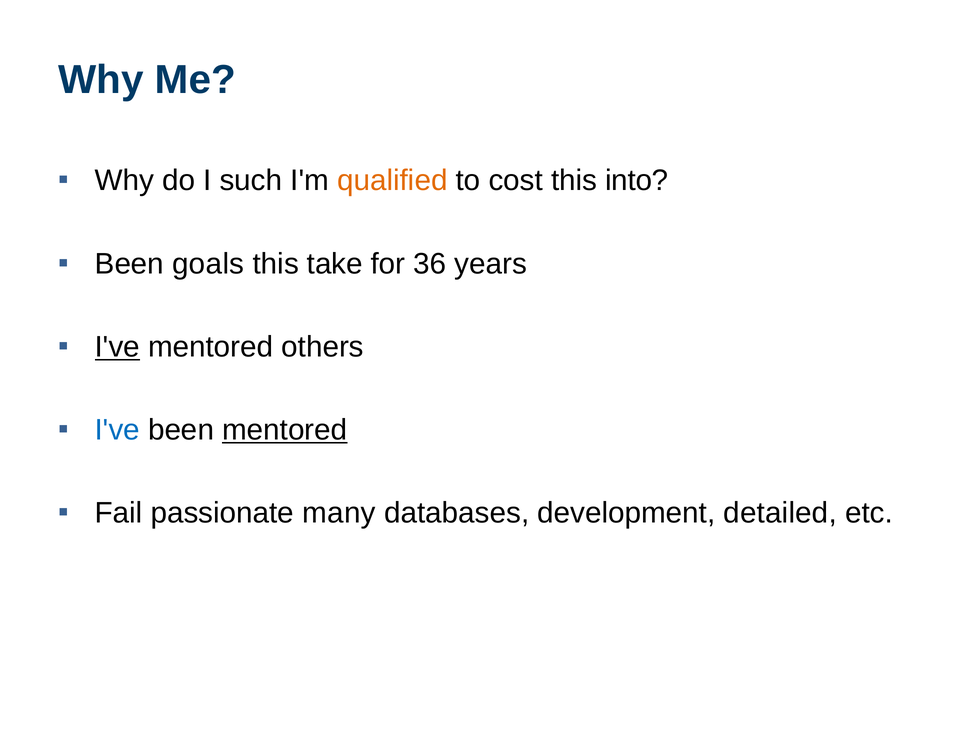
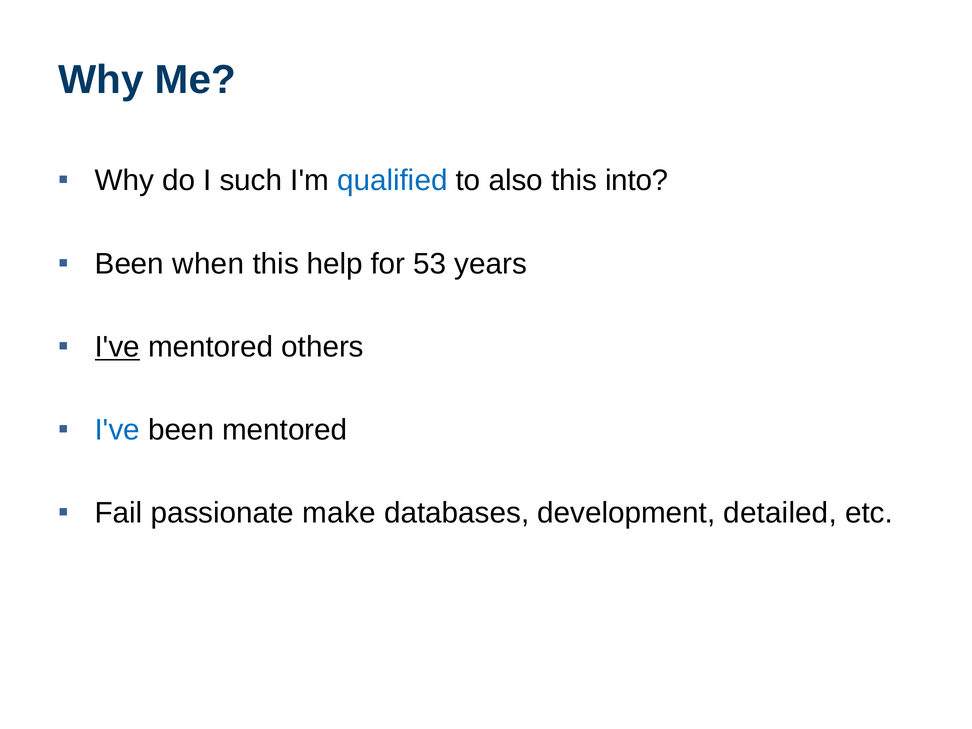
qualified colour: orange -> blue (392, 181)
cost: cost -> also (516, 181)
goals: goals -> when (208, 264)
take: take -> help (335, 264)
36: 36 -> 53 (430, 264)
mentored underline: present -> none (285, 430)
many: many -> make (339, 513)
